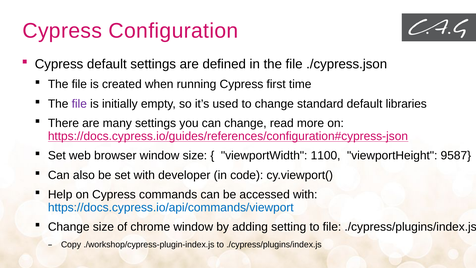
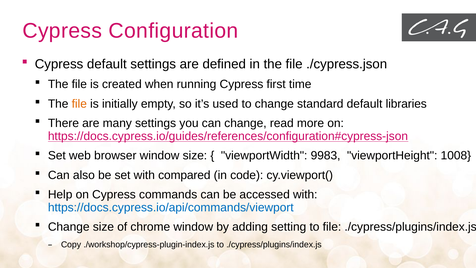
file colour: purple -> orange (79, 104)
1100: 1100 -> 9983 (326, 156)
9587: 9587 -> 1008 (456, 156)
developer: developer -> compared (184, 175)
